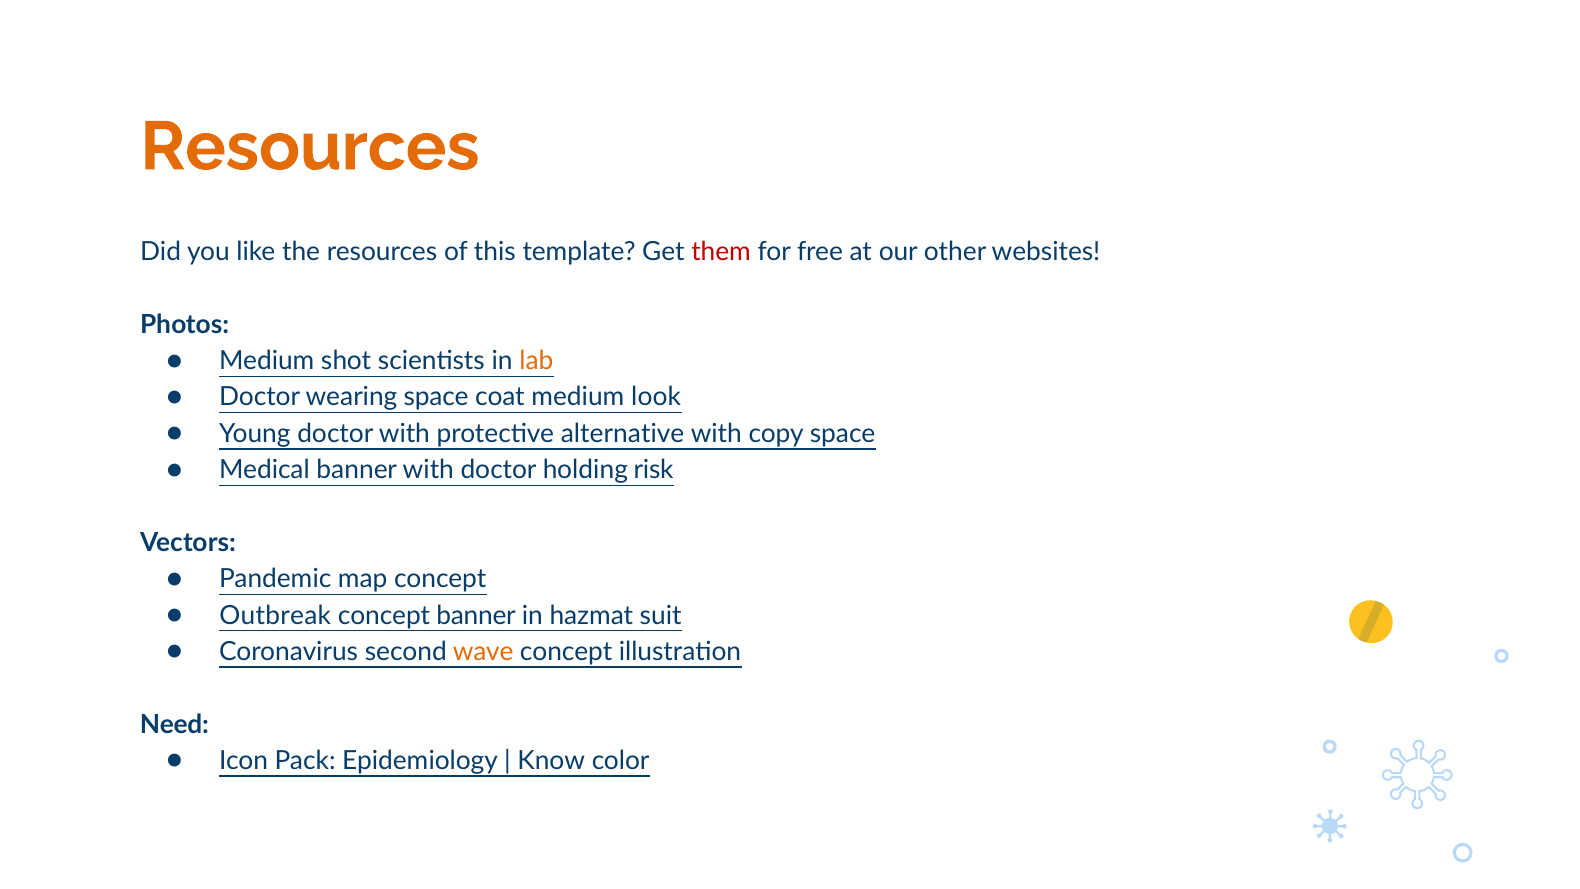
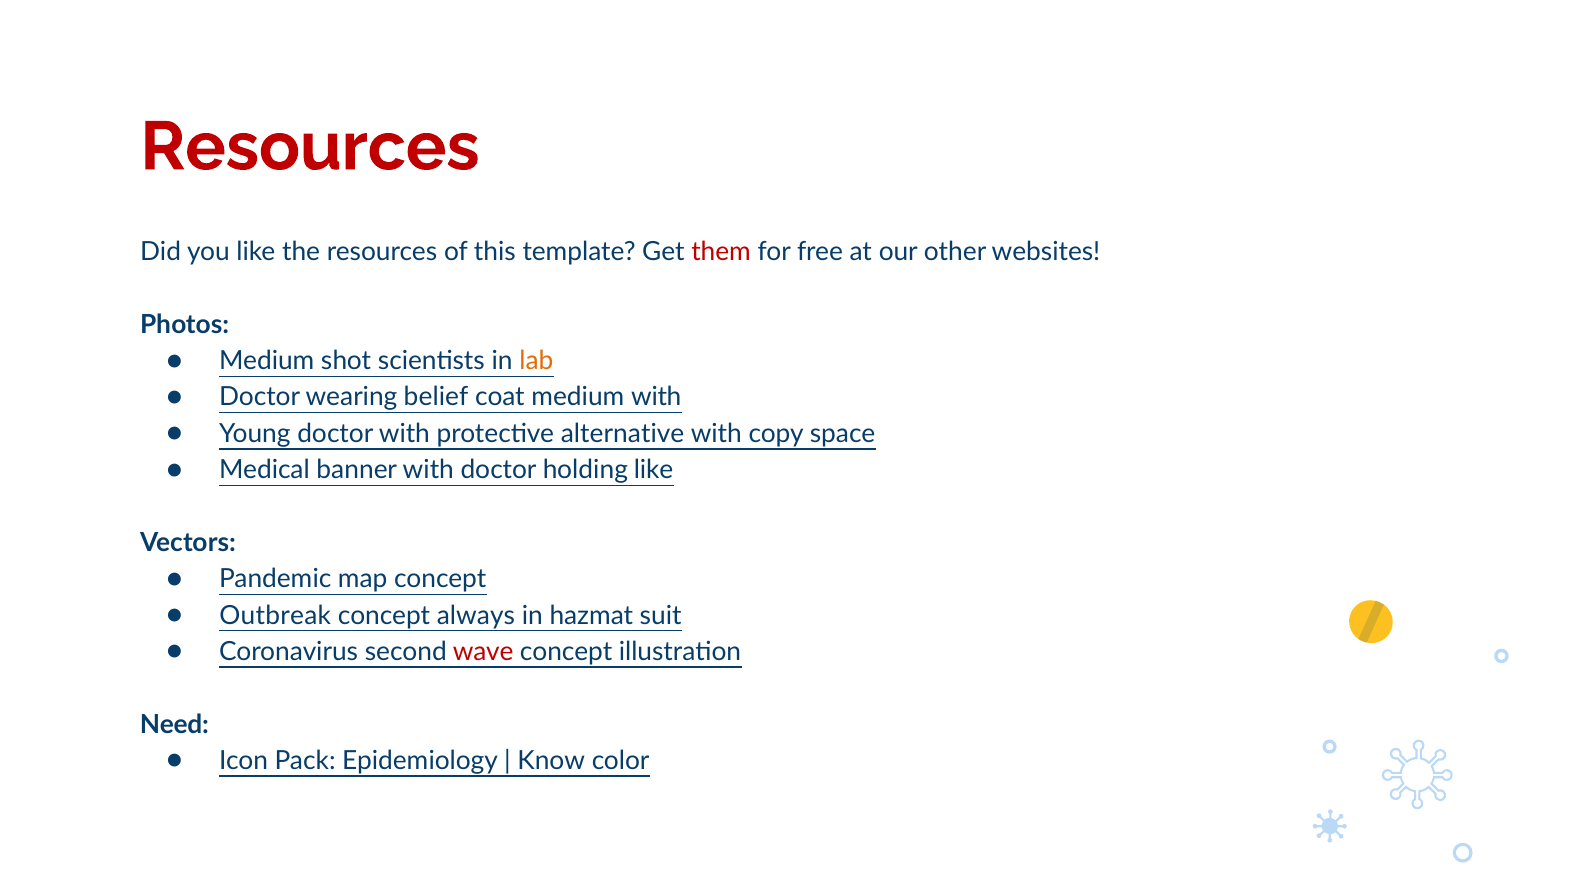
Resources colour: orange -> red (310, 147)
wearing space: space -> belief (436, 397)
medium look: look -> with (656, 397)
holding risk: risk -> like (654, 470)
concept banner: banner -> always (476, 615)
wave colour: orange -> red (483, 651)
